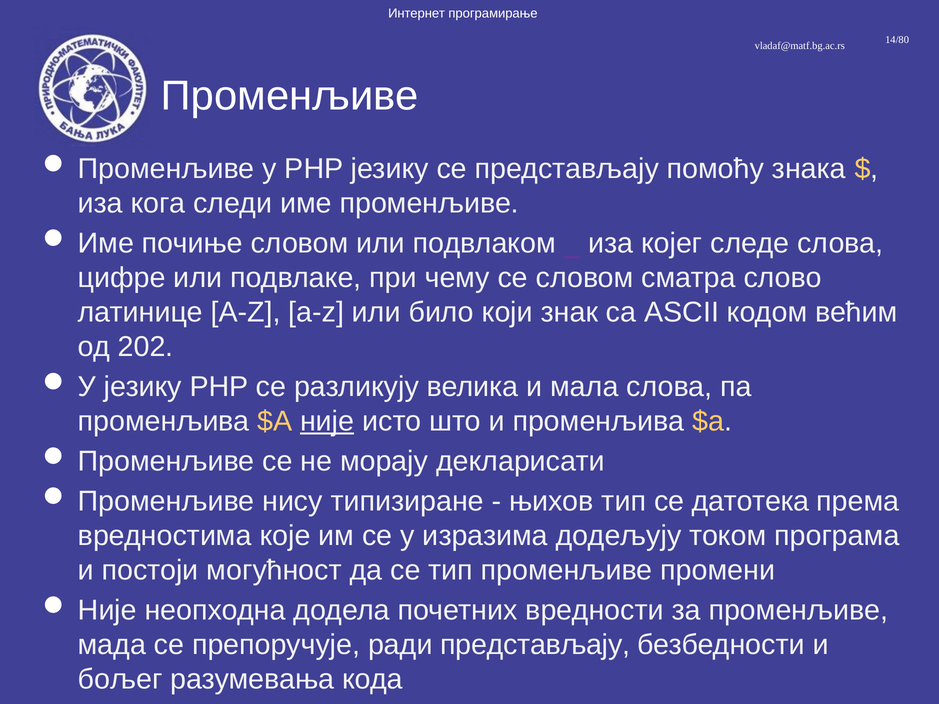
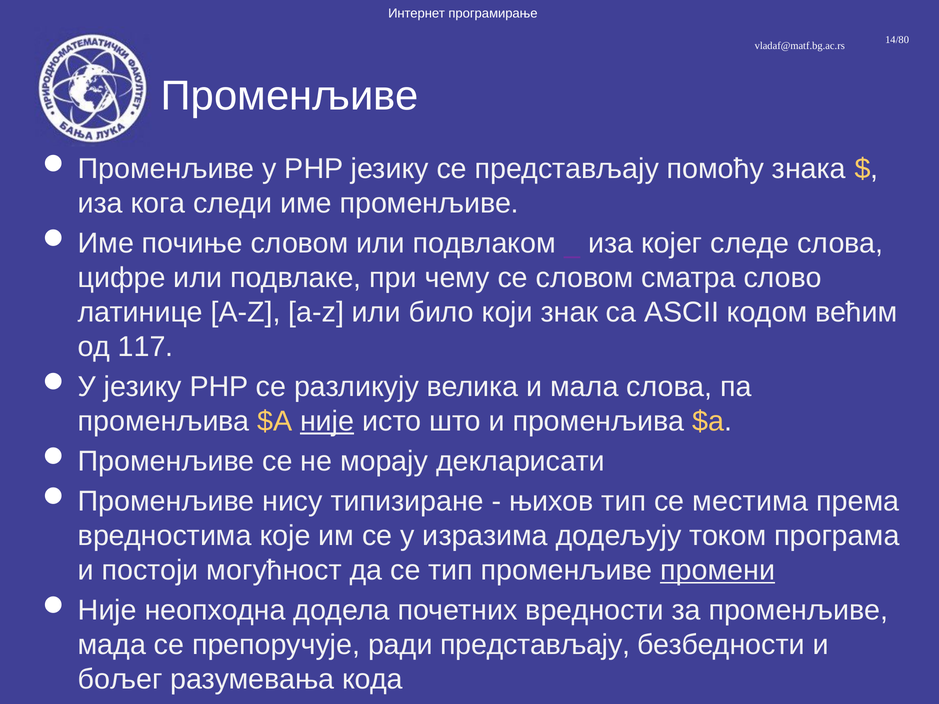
202: 202 -> 117 (146, 347)
датотека: датотека -> местима (750, 502)
промени underline: none -> present (718, 571)
